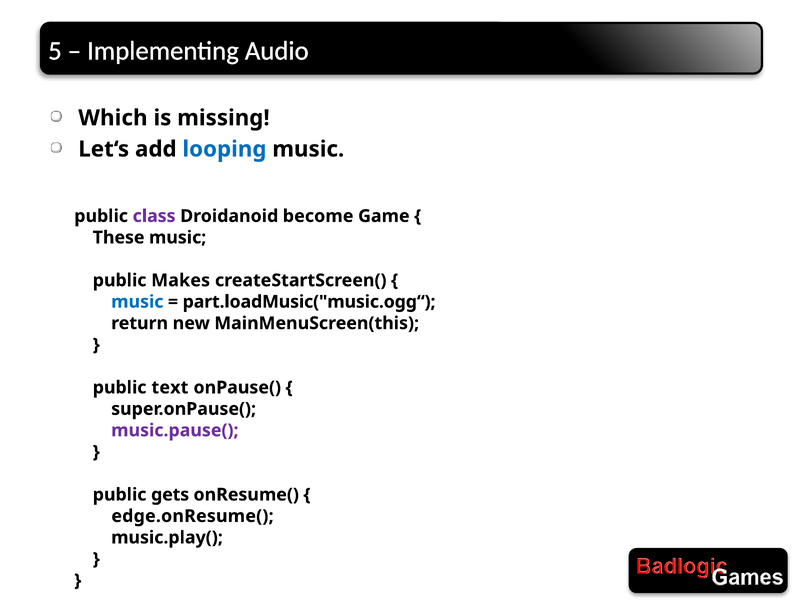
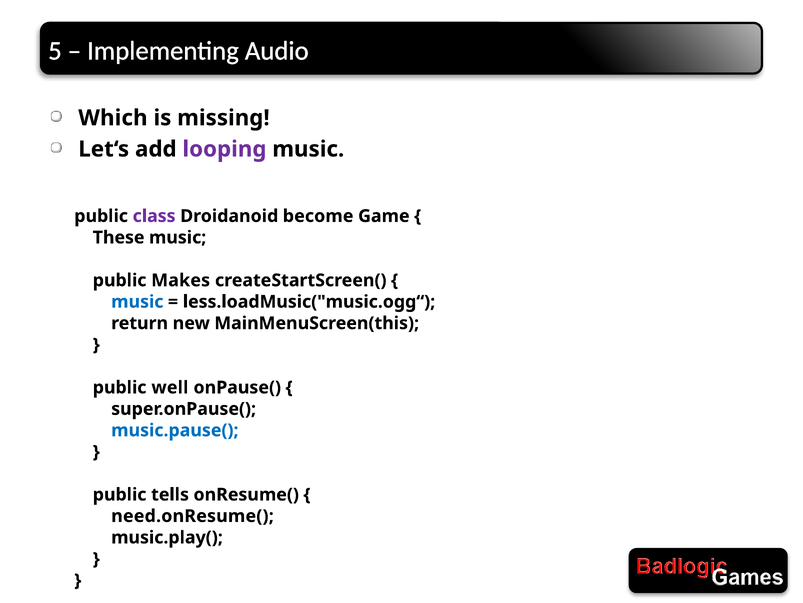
looping colour: blue -> purple (224, 149)
part.loadMusic("music.ogg“: part.loadMusic("music.ogg“ -> less.loadMusic("music.ogg“ (309, 301)
text: text -> well (170, 387)
music.pause( colour: purple -> blue (175, 430)
gets: gets -> tells (170, 494)
edge.onResume(: edge.onResume( -> need.onResume( (193, 515)
